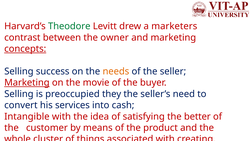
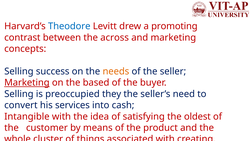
Theodore colour: green -> blue (69, 26)
marketers: marketers -> promoting (174, 26)
owner: owner -> across (115, 37)
concepts underline: present -> none (25, 49)
movie: movie -> based (96, 82)
better: better -> oldest (197, 116)
